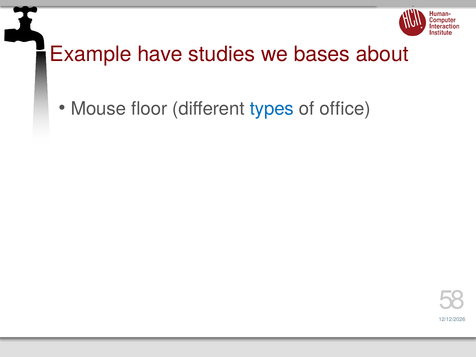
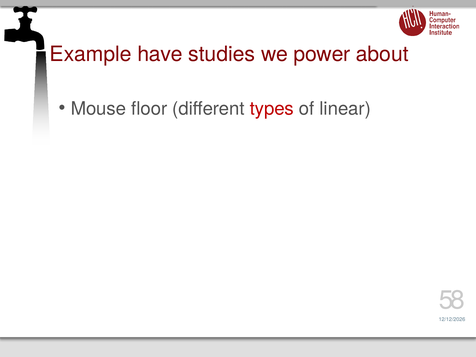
bases: bases -> power (322, 54)
types colour: blue -> red (272, 109)
office: office -> linear (345, 109)
